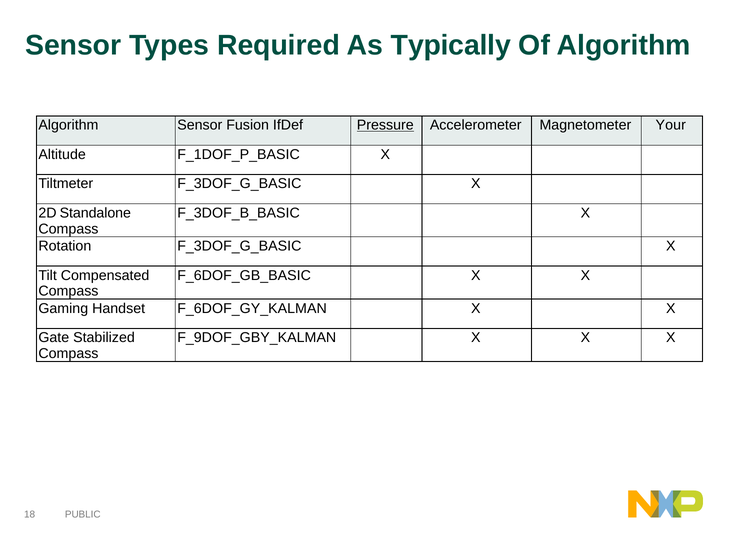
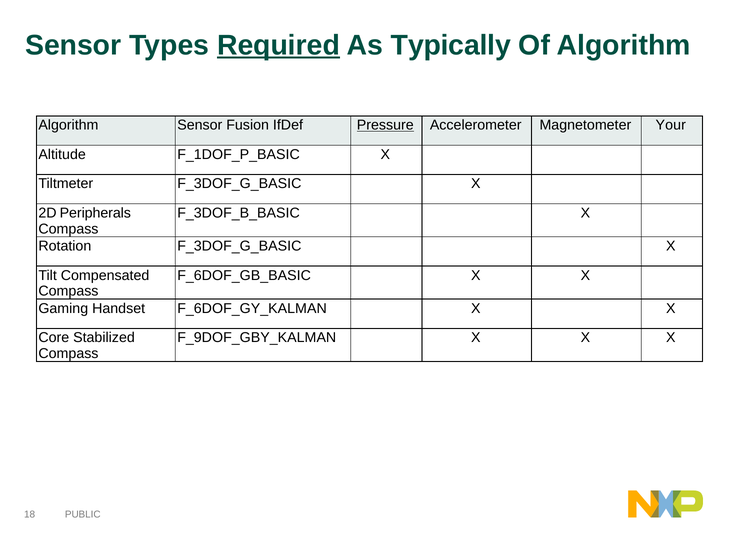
Required underline: none -> present (278, 45)
Standalone: Standalone -> Peripherals (95, 213)
Gate: Gate -> Core (54, 337)
